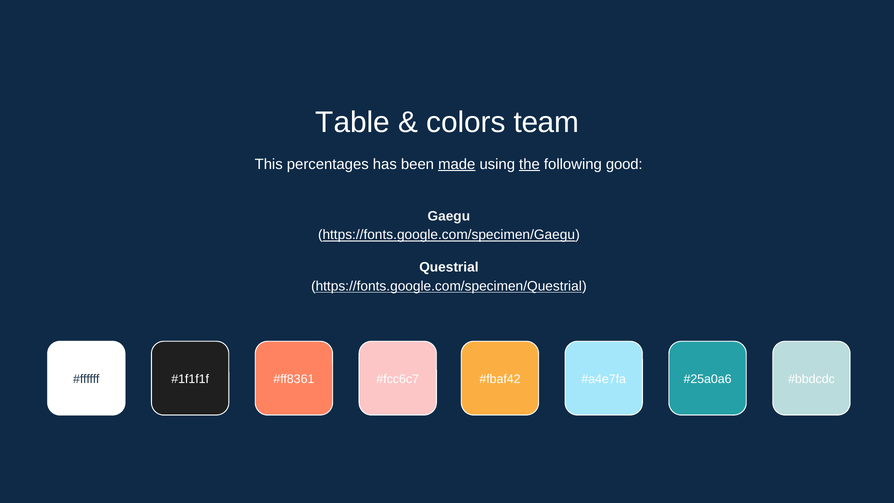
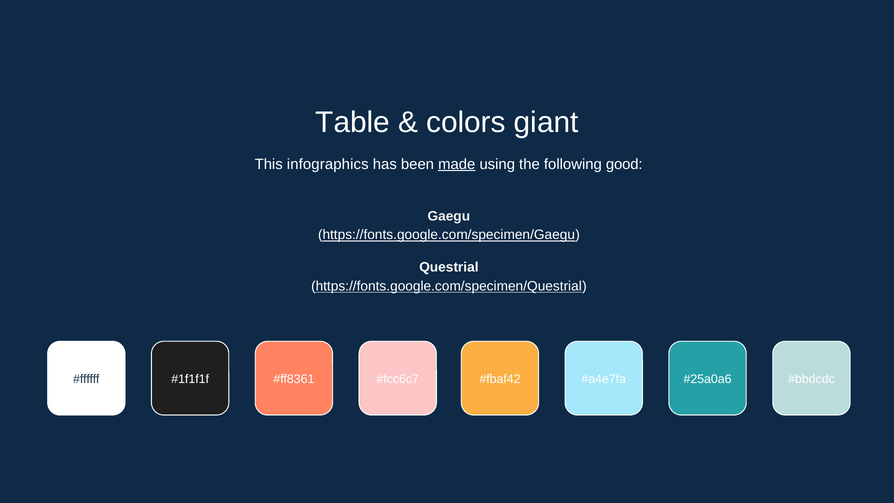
team: team -> giant (546, 122)
percentages: percentages -> infographics (328, 164)
the underline: present -> none (529, 164)
